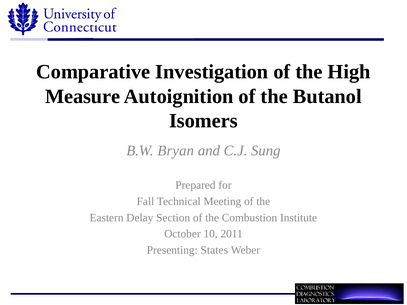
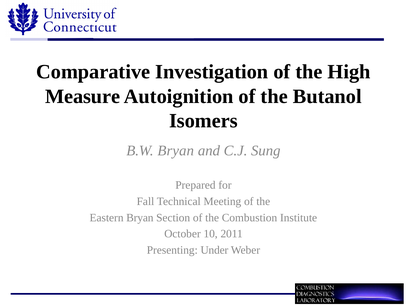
Eastern Delay: Delay -> Bryan (140, 218)
States: States -> Under (214, 250)
